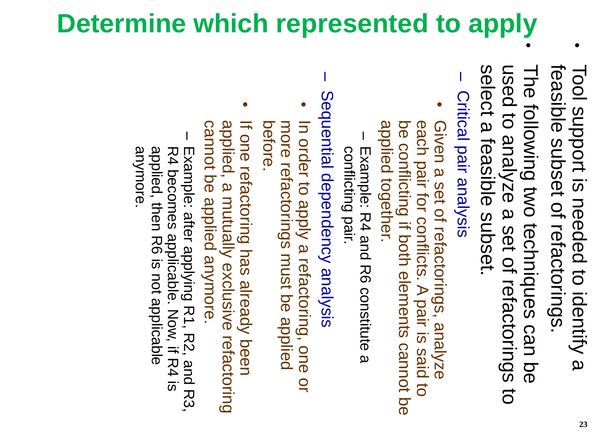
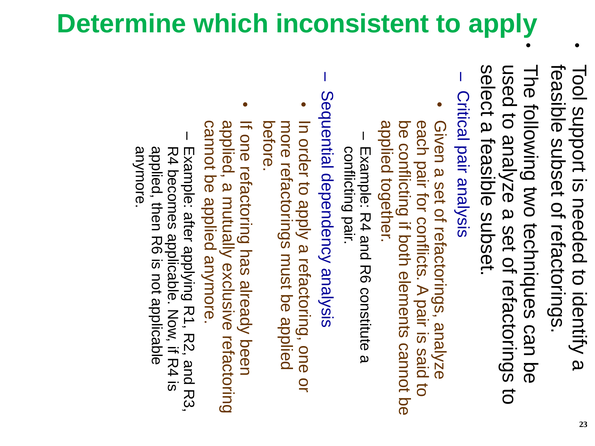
represented: represented -> inconsistent (352, 24)
